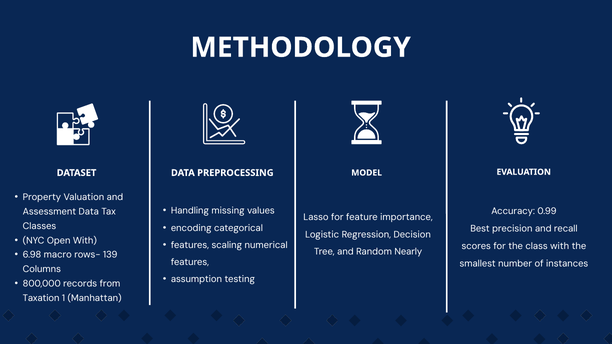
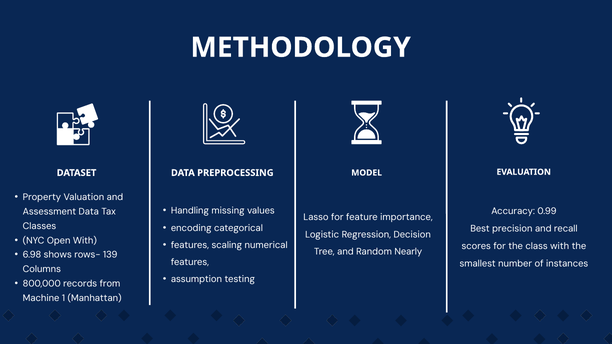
macro: macro -> shows (58, 255)
Taxation: Taxation -> Machine (41, 298)
